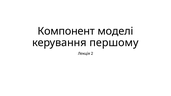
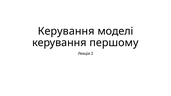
Компонент: Компонент -> Керування (66, 31)
